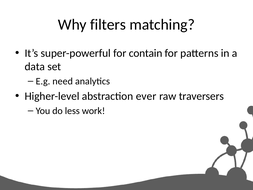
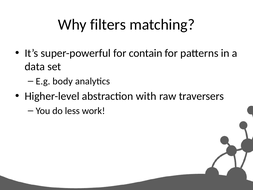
need: need -> body (63, 81)
ever: ever -> with (146, 96)
